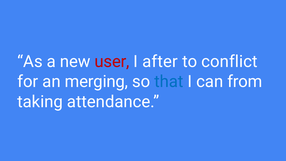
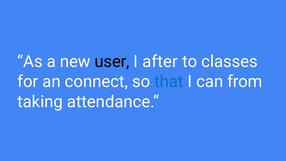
user colour: red -> black (112, 62)
conflict: conflict -> classes (229, 62)
merging: merging -> connect (96, 82)
